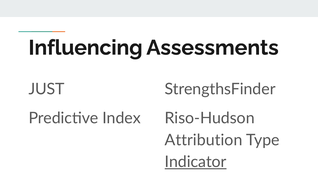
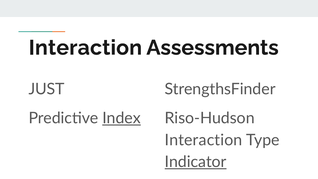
Influencing: Influencing -> Interaction (85, 48)
Index underline: none -> present (121, 118)
Attribution: Attribution -> Interaction (204, 140)
